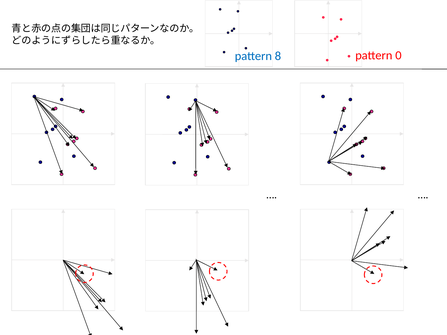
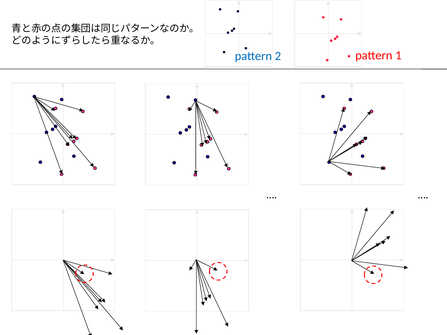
8: 8 -> 2 (278, 56)
0: 0 -> 1 (398, 56)
